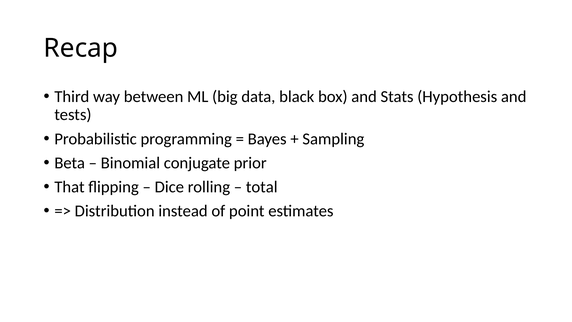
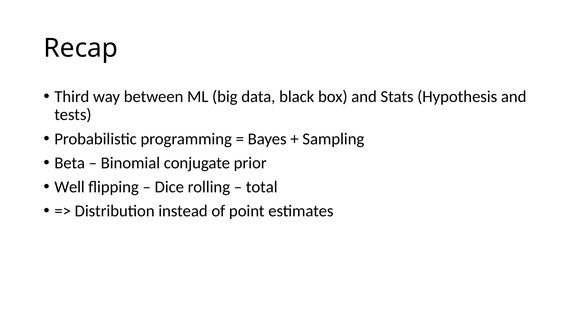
That: That -> Well (70, 187)
